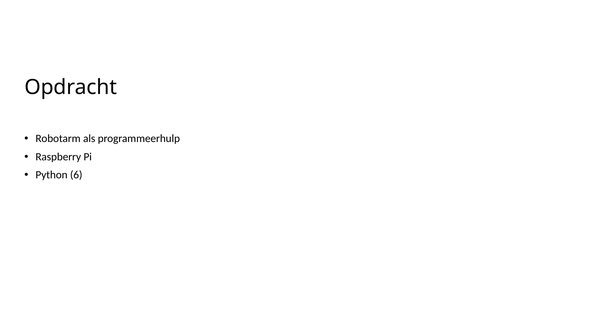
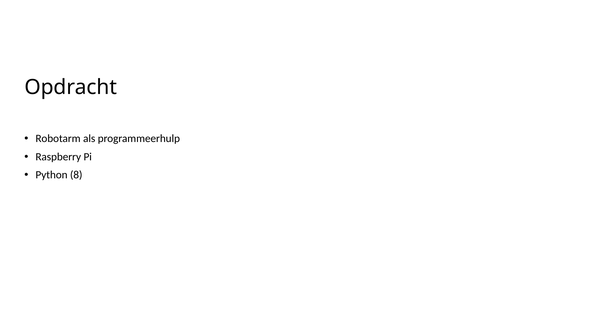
6: 6 -> 8 (76, 175)
